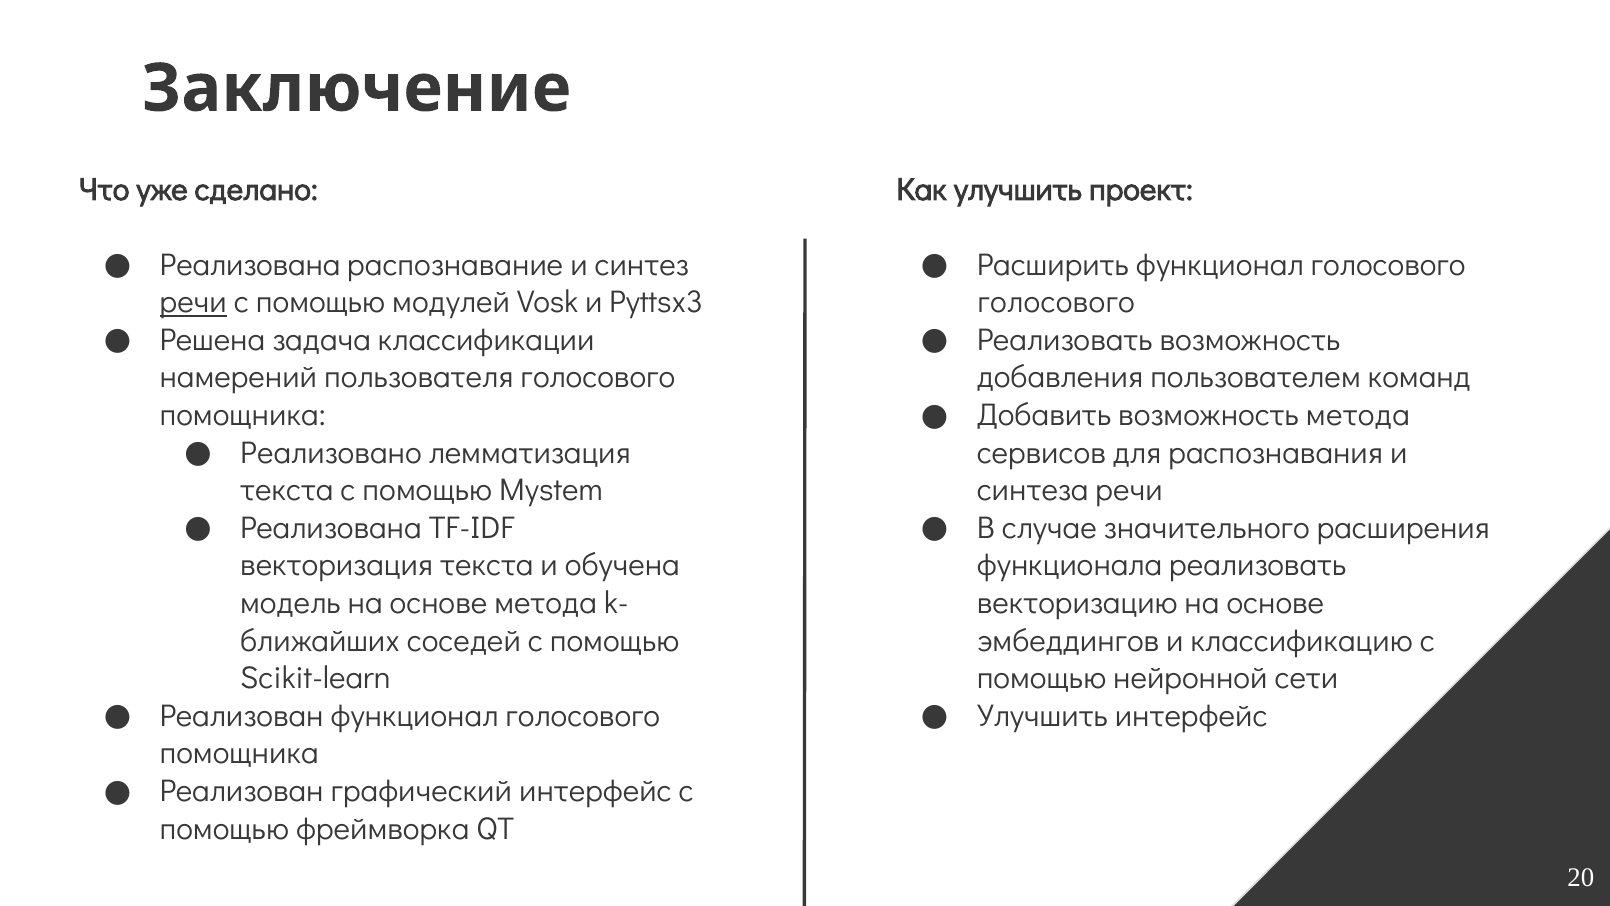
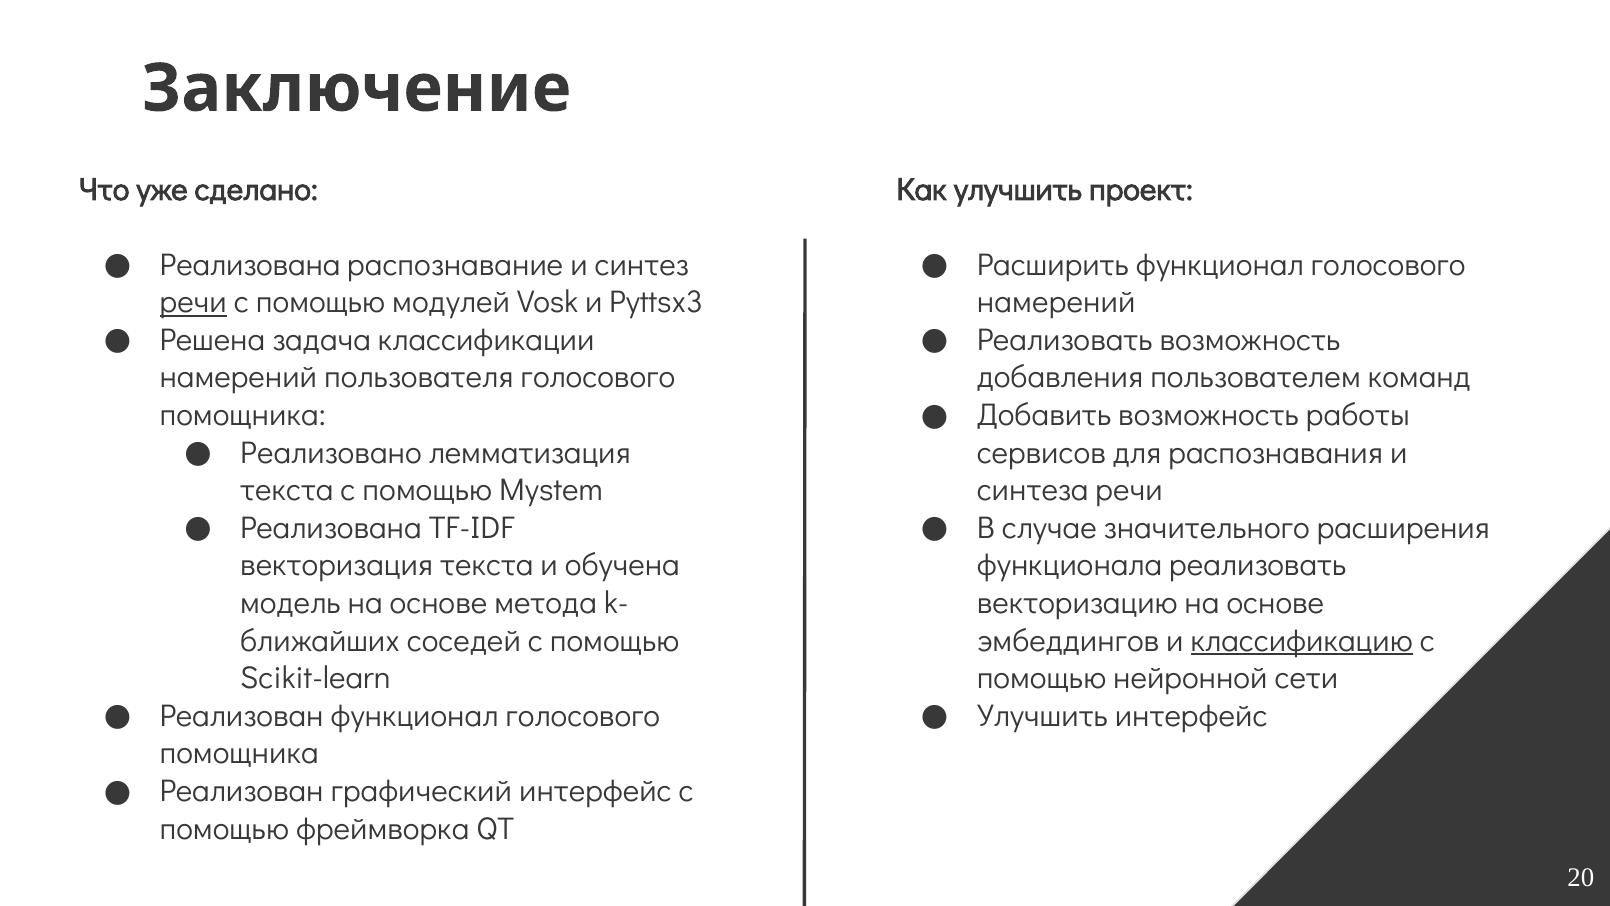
голосового: голосового -> намерений (1056, 302)
возможность метода: метода -> работы (1358, 415)
классификацию underline: none -> present (1302, 640)
